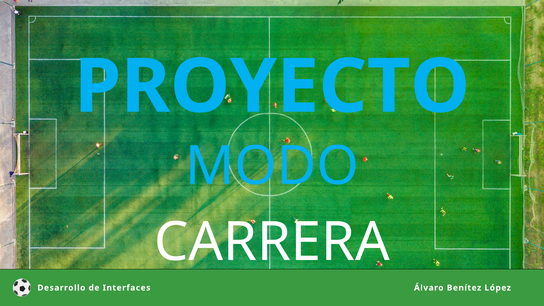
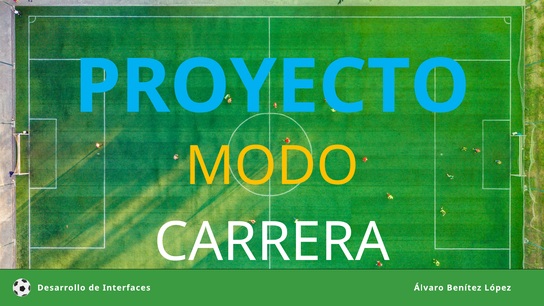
MODO colour: light blue -> yellow (272, 166)
